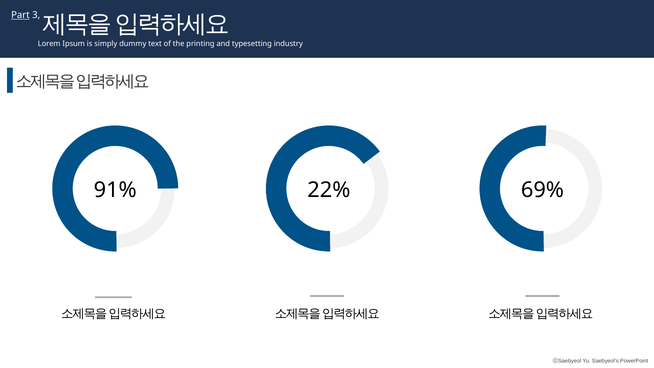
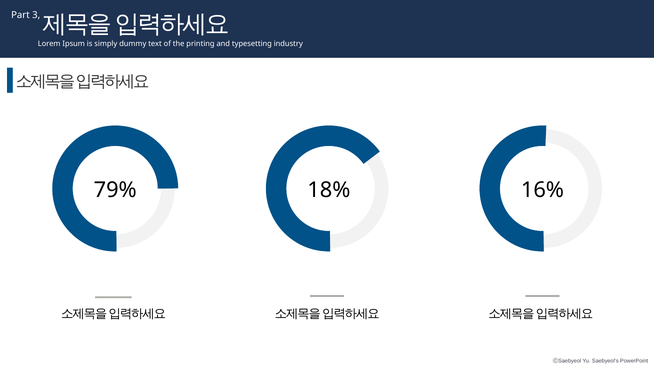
Part underline: present -> none (20, 15)
91%: 91% -> 79% (115, 190)
22%: 22% -> 18% (329, 190)
69%: 69% -> 16% (542, 190)
